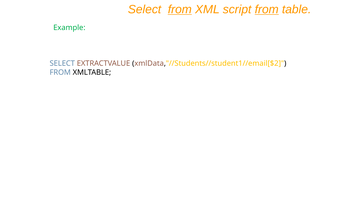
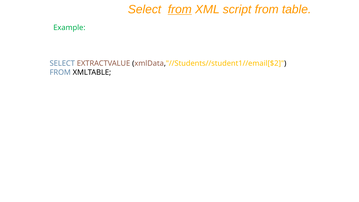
from underline: present -> none (267, 9)
